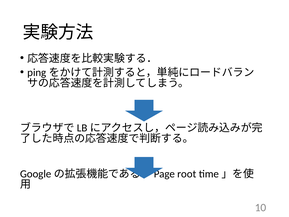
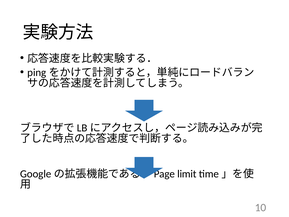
root: root -> limit (187, 174)
